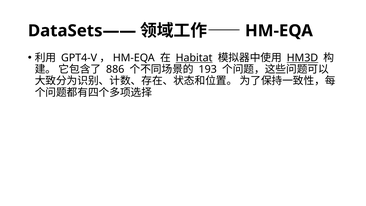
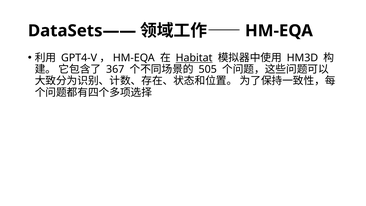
HM3D underline: present -> none (302, 58)
886: 886 -> 367 (115, 69)
193: 193 -> 505 (208, 69)
